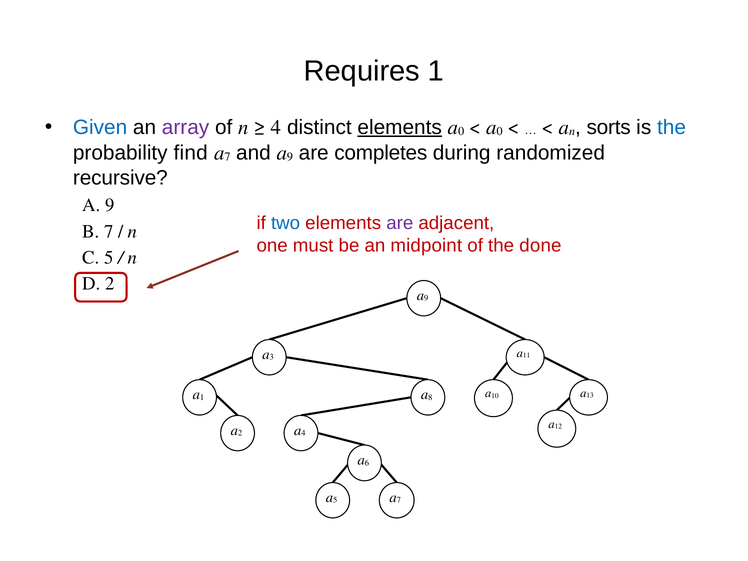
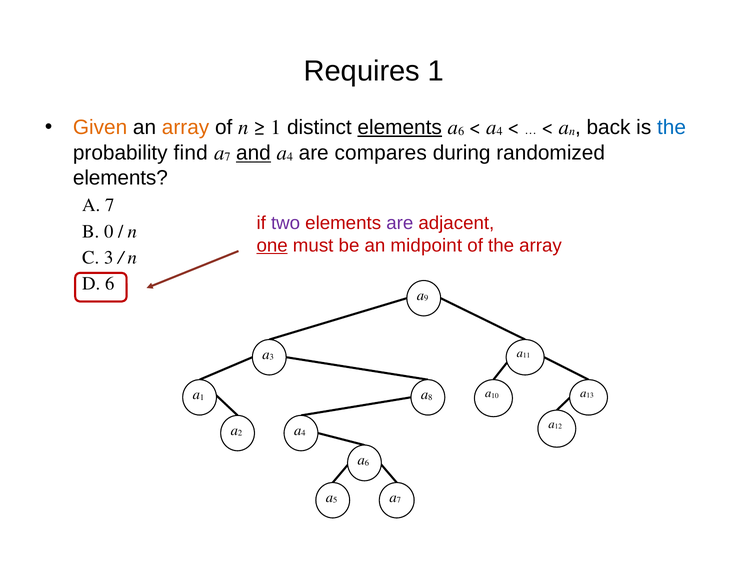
Given colour: blue -> orange (100, 127)
array colour: purple -> orange (186, 127)
4: 4 -> 1 (276, 127)
0: 0 -> 6 (461, 131)
0: 0 -> 4 (500, 131)
sorts: sorts -> back (608, 127)
and underline: none -> present (253, 153)
9: 9 -> 4 (290, 157)
completes: completes -> compares (381, 153)
recursive: recursive -> elements (120, 178)
9: 9 -> 7 (110, 205)
two colour: blue -> purple (286, 223)
B 7: 7 -> 0 (109, 231)
one underline: none -> present (272, 246)
the done: done -> array (541, 246)
C 5: 5 -> 3 (109, 258)
D 2: 2 -> 6 (110, 284)
